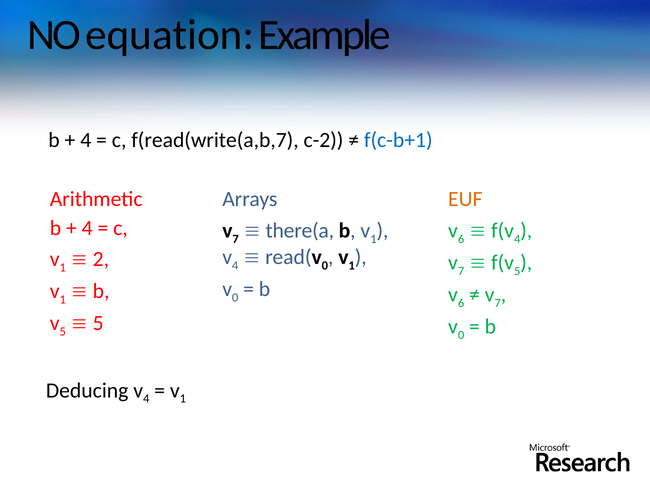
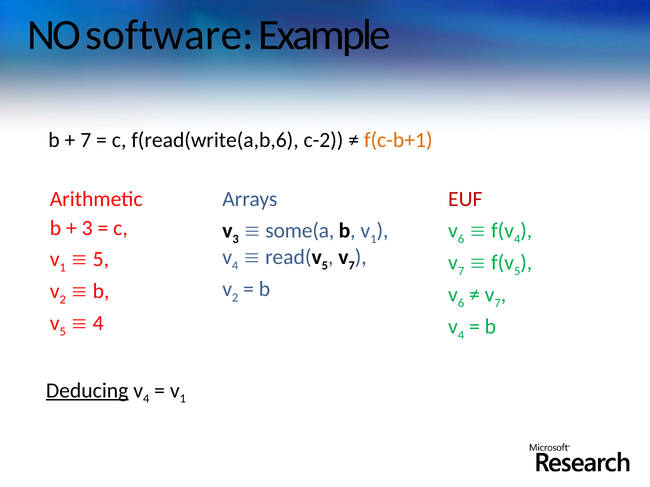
equation: equation -> software (170, 35)
4: 4 -> 7 (86, 140)
f(read(write(a,b,7: f(read(write(a,b,7 -> f(read(write(a,b,6 (215, 140)
f(c-b+1 colour: blue -> orange (398, 140)
EUF colour: orange -> red (465, 199)
4: 4 -> 3 (87, 228)
7: 7 -> 3 (236, 239)
there(a: there(a -> some(a (300, 231)
0: 0 -> 5 (325, 266)
1: 1 -> 7 (352, 266)
2: 2 -> 5 (101, 260)
0: 0 -> 2 (235, 298)
1: 1 -> 2 (63, 300)
5: 5 -> 4 (98, 324)
0: 0 -> 4 (461, 335)
Deducing underline: none -> present (87, 391)
